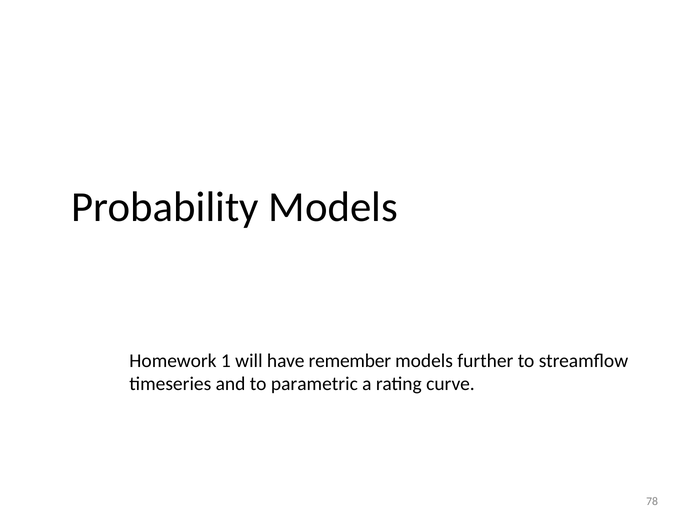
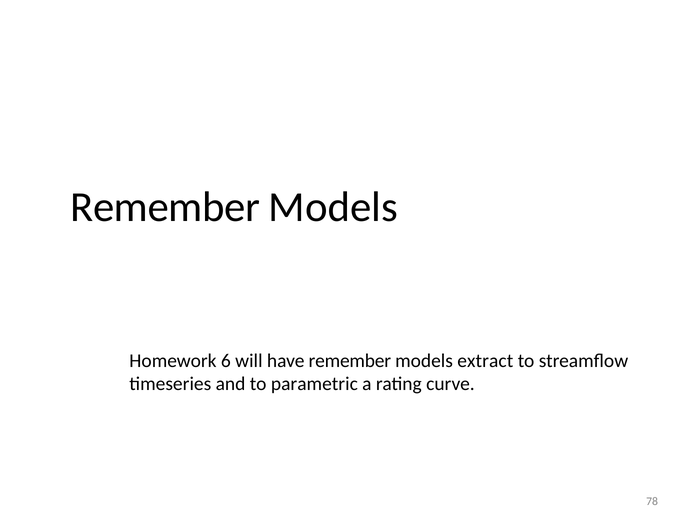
Probability: Probability -> Remember (165, 207)
1: 1 -> 6 (226, 361)
further: further -> extract (485, 361)
